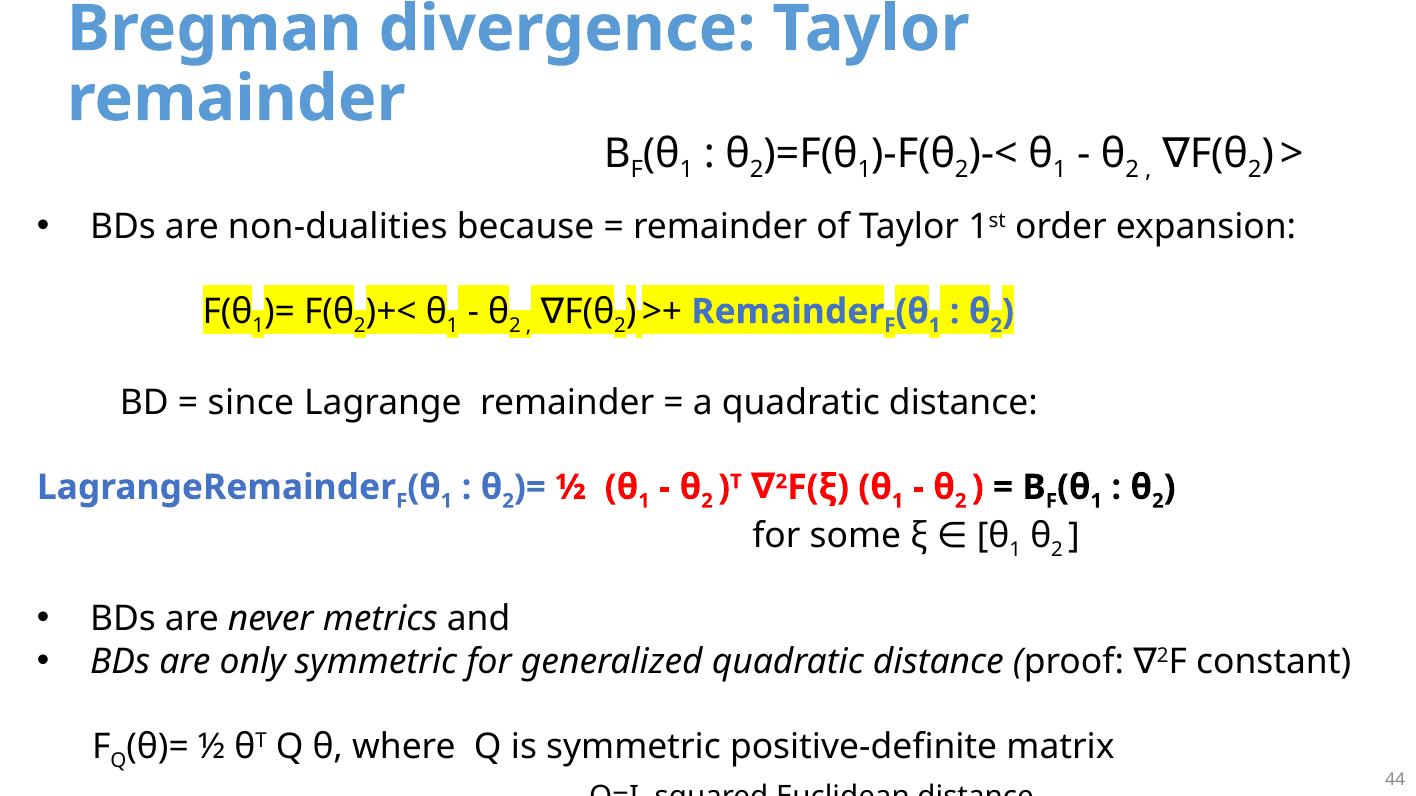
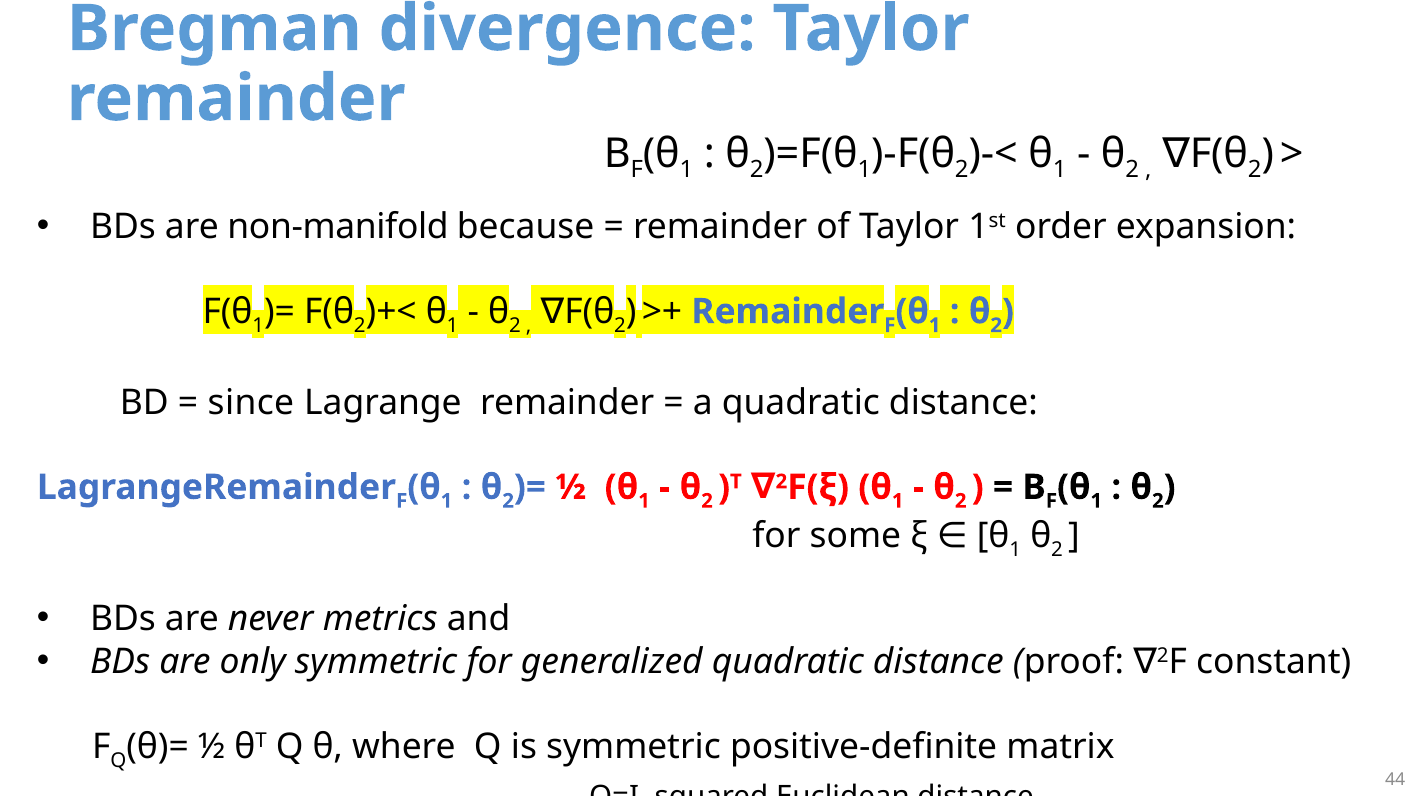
non-dualities: non-dualities -> non-manifold (338, 227)
